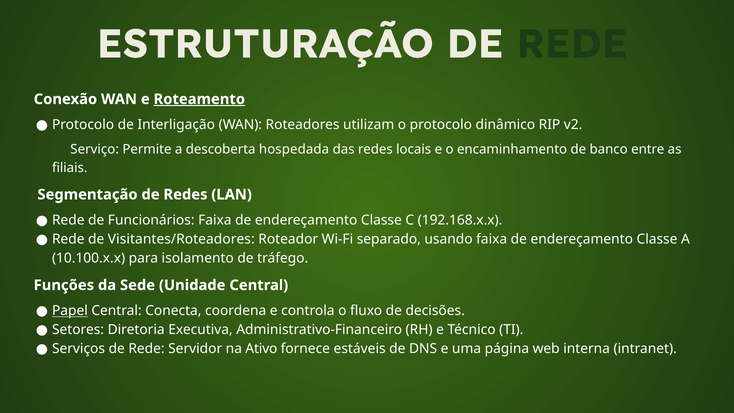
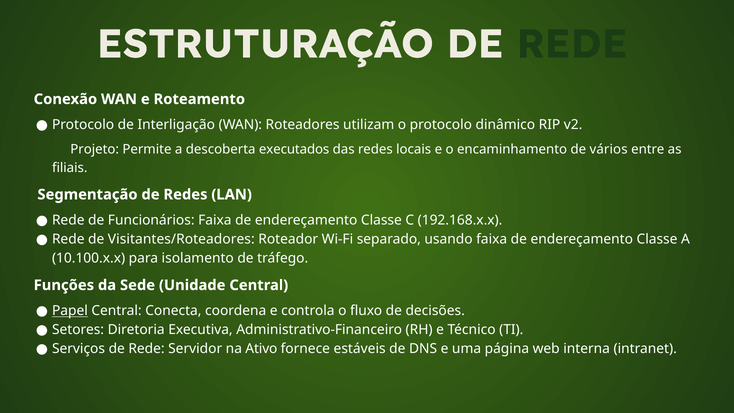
Roteamento underline: present -> none (199, 99)
Serviço: Serviço -> Projeto (95, 149)
hospedada: hospedada -> executados (294, 149)
banco: banco -> vários (609, 149)
